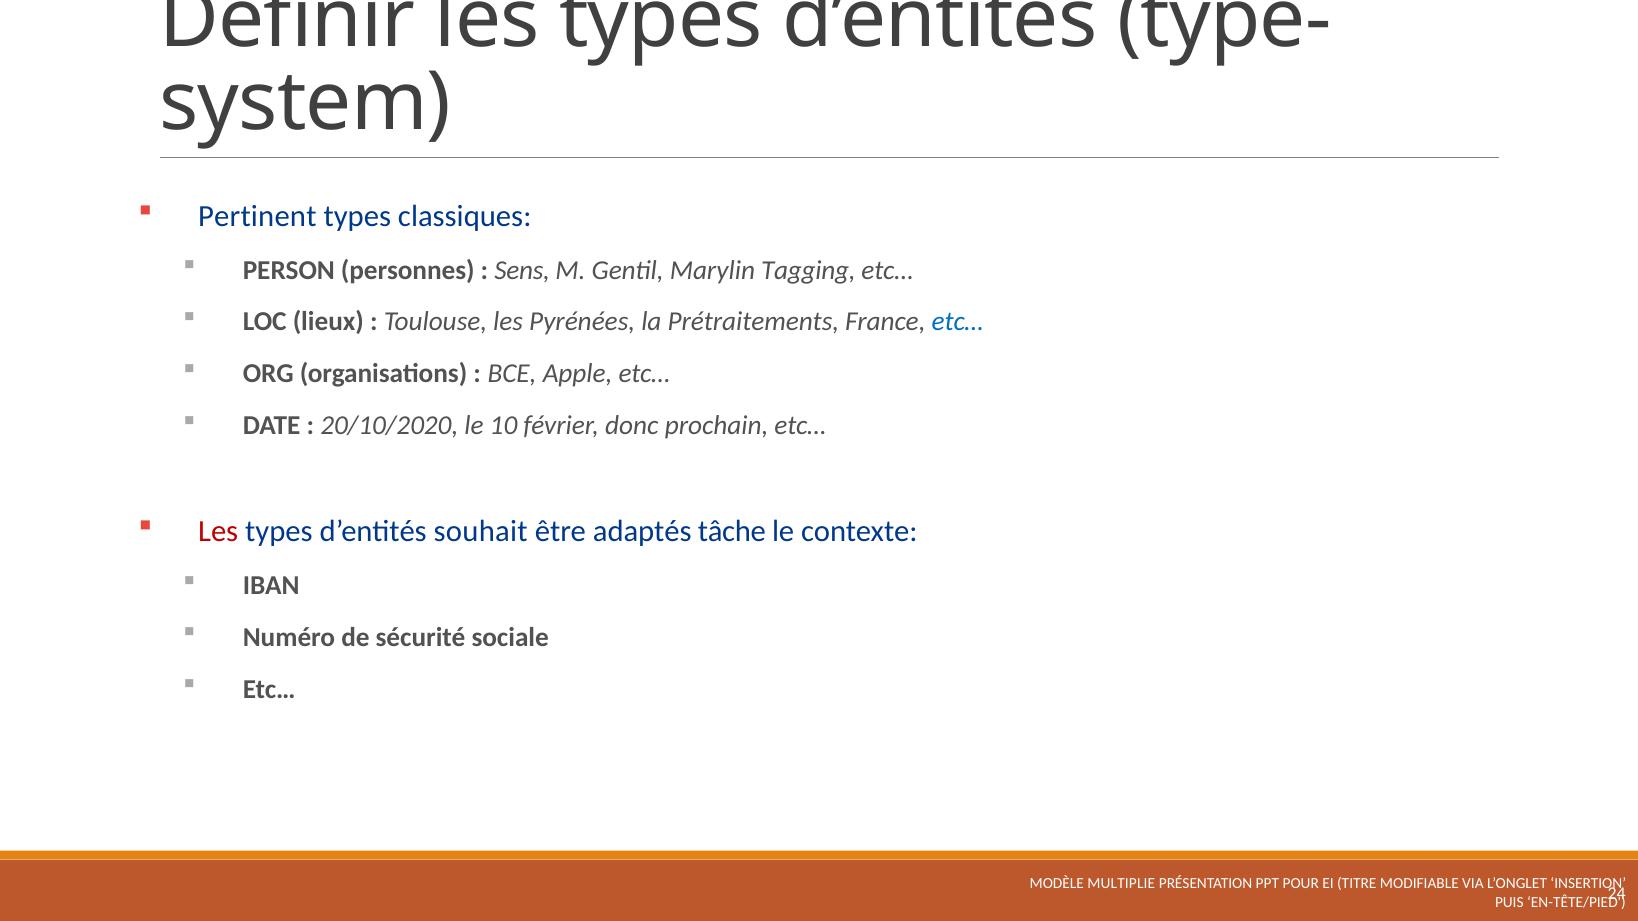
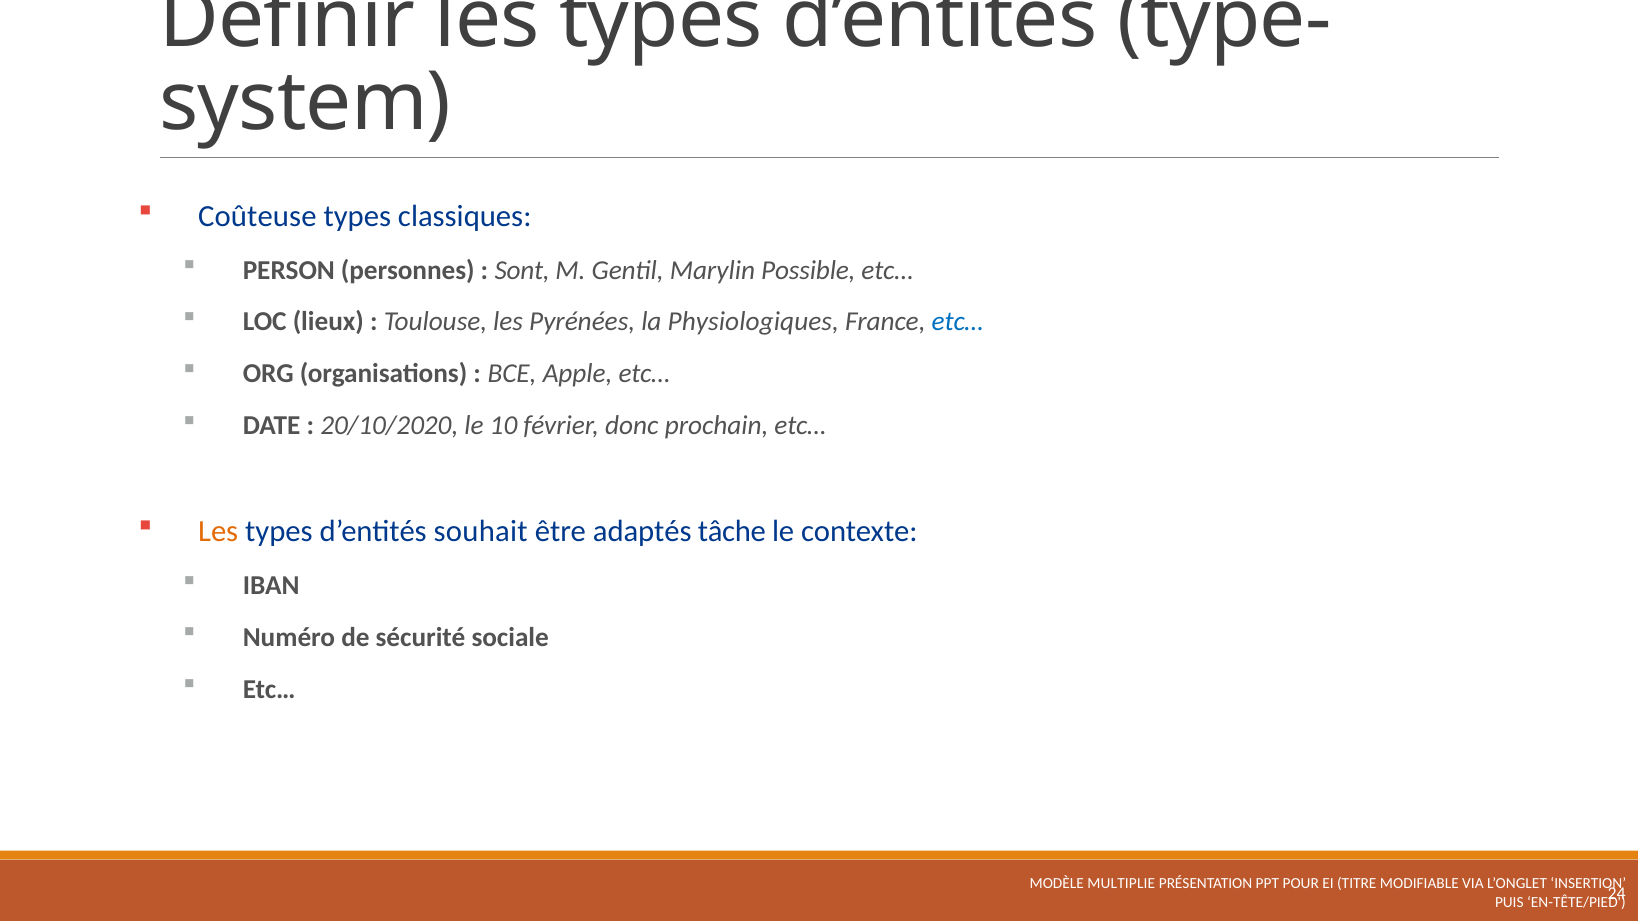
Pertinent: Pertinent -> Coûteuse (257, 217)
Sens: Sens -> Sont (522, 270)
Tagging: Tagging -> Possible (808, 270)
Prétraitements: Prétraitements -> Physiologiques (753, 322)
Les colour: red -> orange (218, 532)
